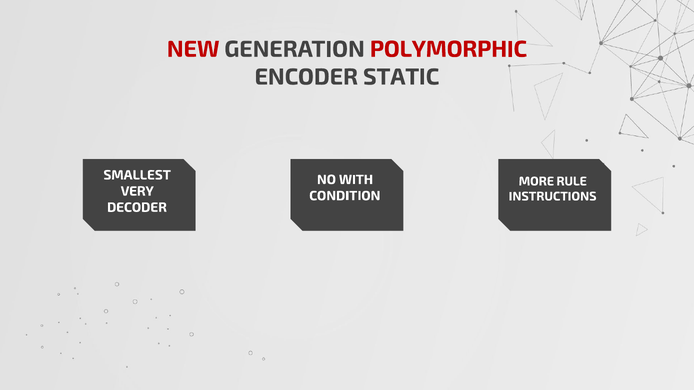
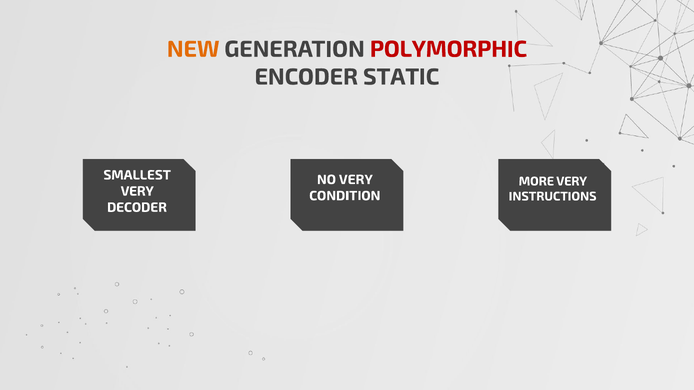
NEW colour: red -> orange (193, 49)
NO WITH: WITH -> VERY (356, 180)
MORE RULE: RULE -> VERY (572, 181)
